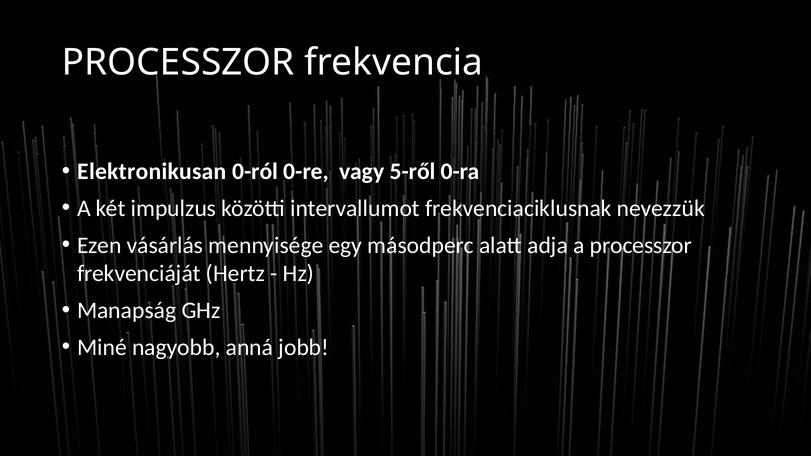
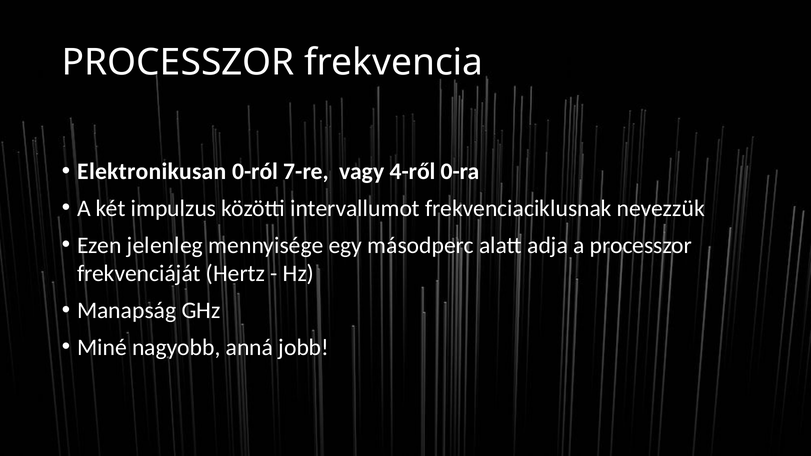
0-re: 0-re -> 7-re (306, 172)
5-ről: 5-ről -> 4-ről (413, 172)
vásárlás: vásárlás -> jelenleg (165, 245)
